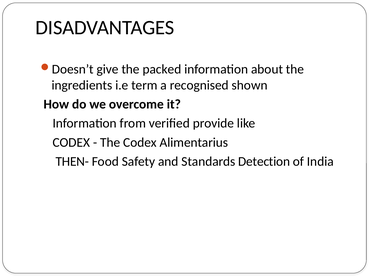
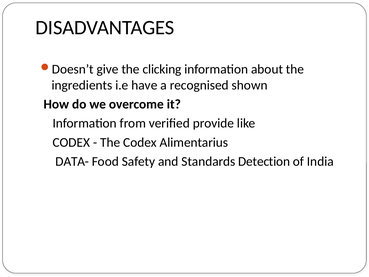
packed: packed -> clicking (162, 69)
term: term -> have (144, 85)
THEN-: THEN- -> DATA- (72, 161)
